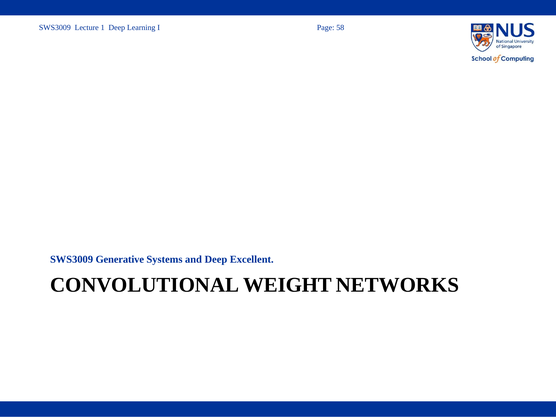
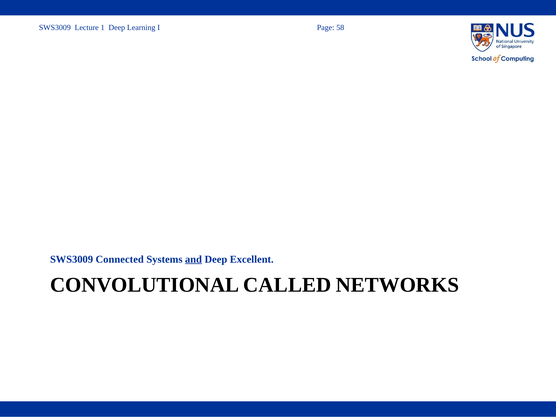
Generative: Generative -> Connected (120, 259)
and underline: none -> present (193, 259)
WEIGHT: WEIGHT -> CALLED (287, 285)
